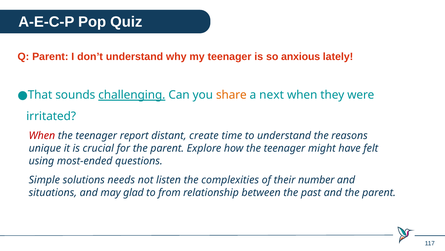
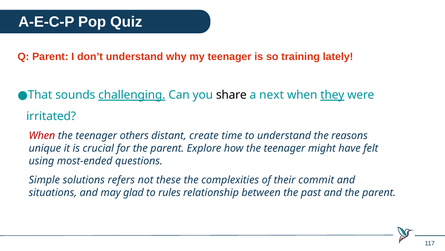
anxious: anxious -> training (301, 57)
share colour: orange -> black (231, 95)
they underline: none -> present (332, 95)
report: report -> others (134, 135)
needs: needs -> refers (121, 179)
listen: listen -> these (168, 179)
number: number -> commit (316, 179)
from: from -> rules (169, 192)
